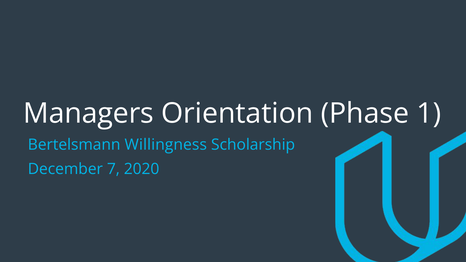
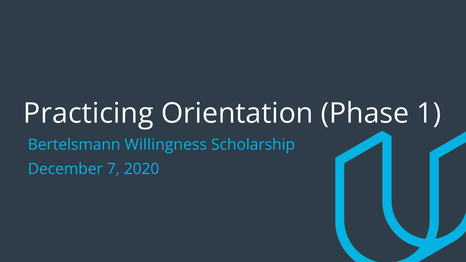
Managers: Managers -> Practicing (88, 113)
